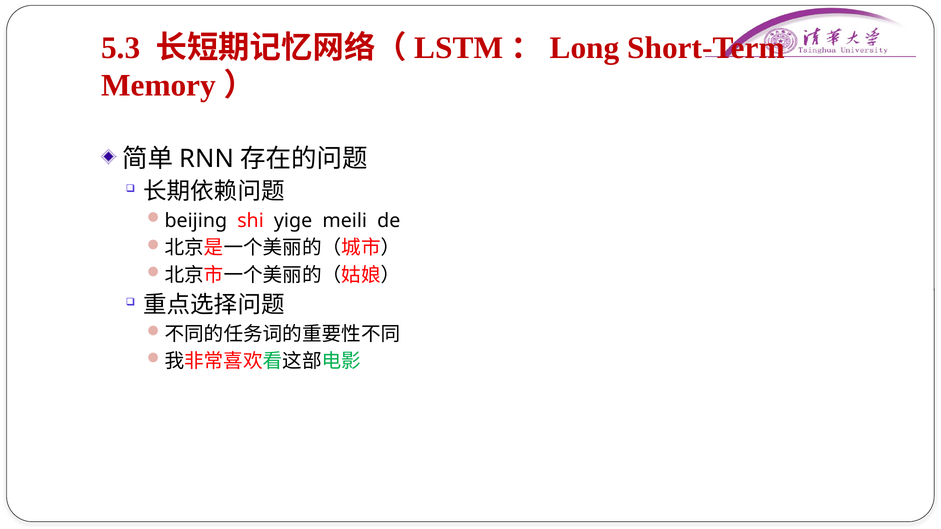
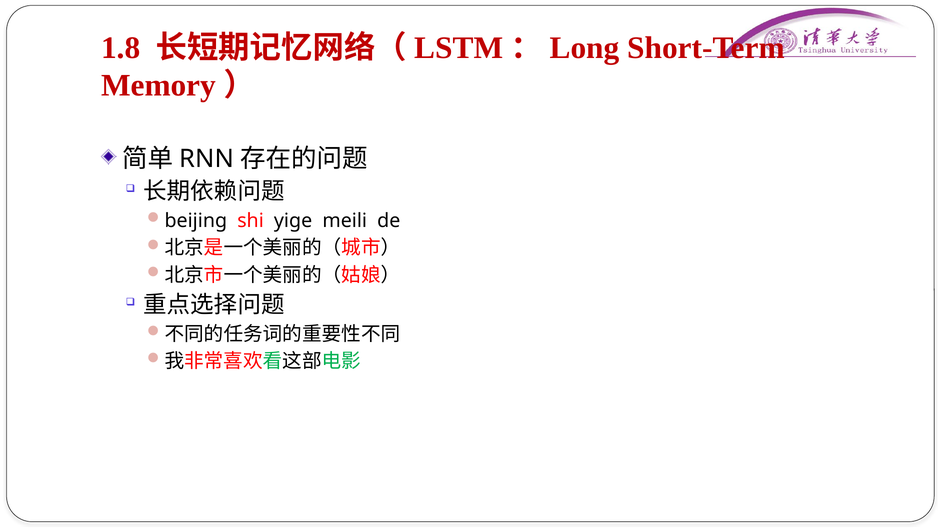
5.3: 5.3 -> 1.8 (121, 48)
